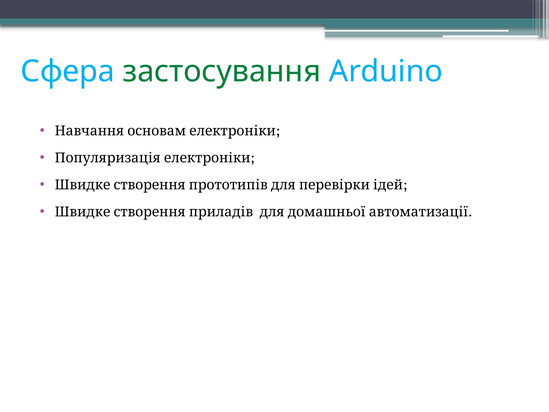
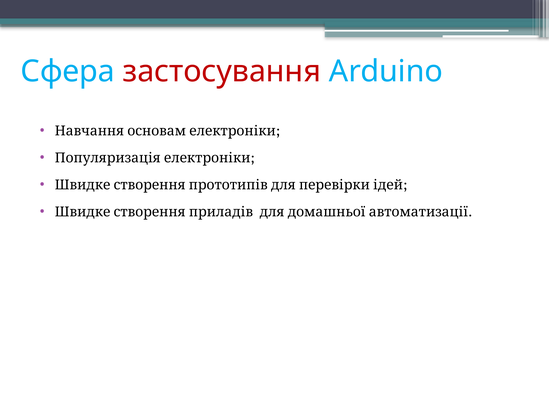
застосування colour: green -> red (222, 71)
